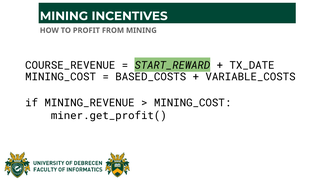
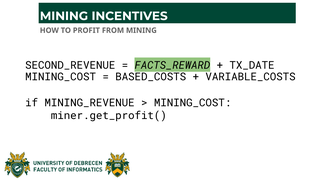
COURSE_REVENUE: COURSE_REVENUE -> SECOND_REVENUE (70, 65)
START_REWARD: START_REWARD -> FACTS_REWARD (172, 65)
